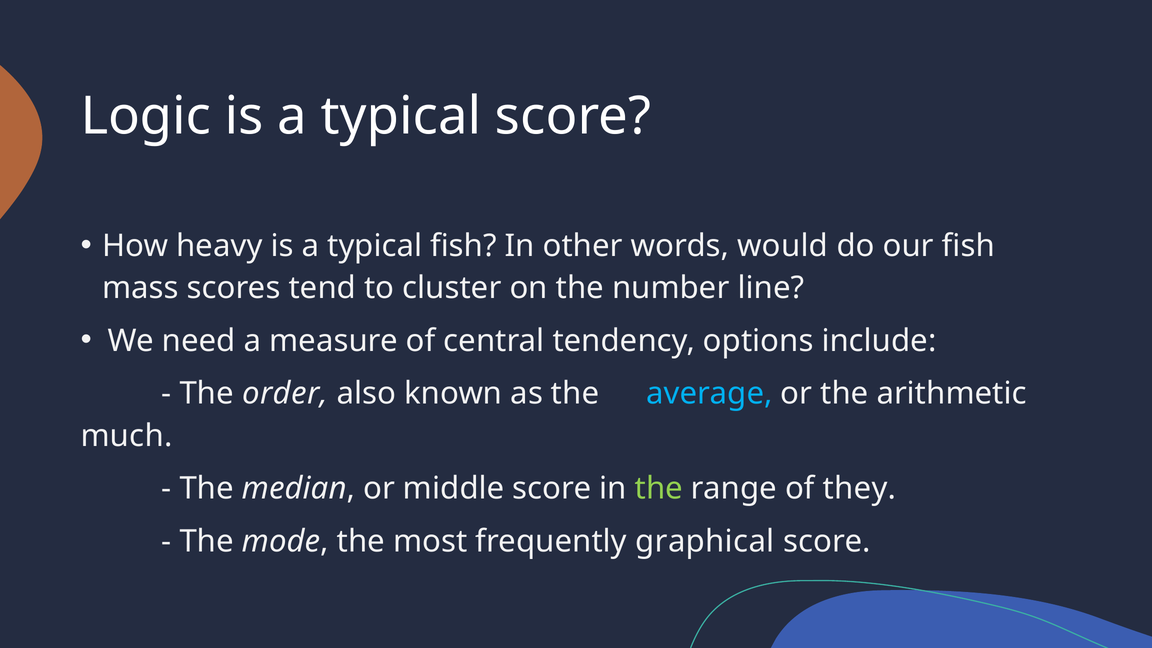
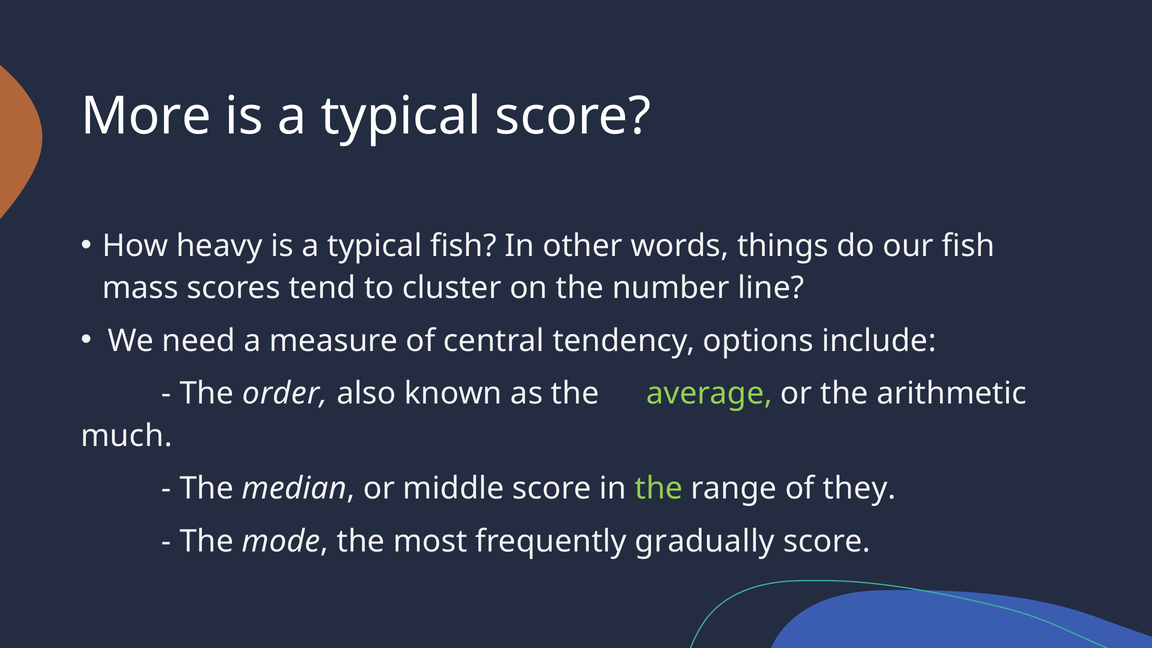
Logic: Logic -> More (146, 116)
would: would -> things (783, 246)
average colour: light blue -> light green (709, 394)
graphical: graphical -> gradually (705, 541)
